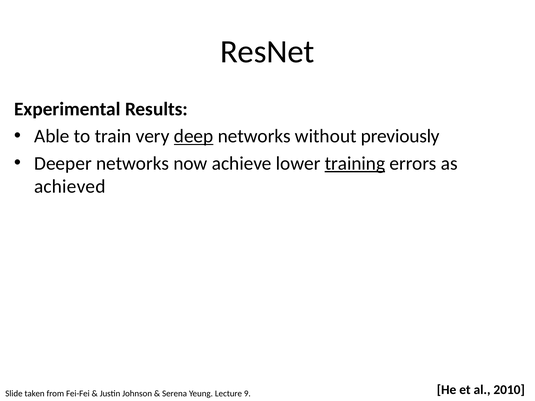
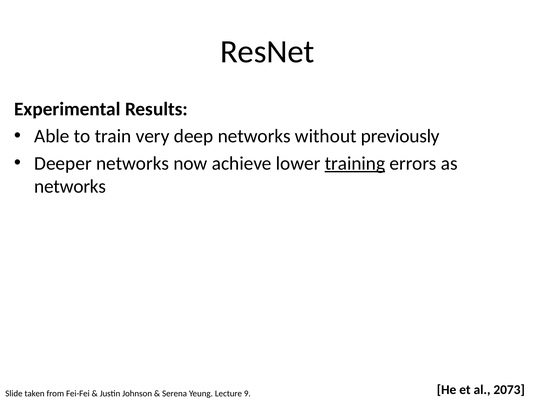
deep underline: present -> none (194, 136)
achieved: achieved -> networks (70, 187)
2010: 2010 -> 2073 (509, 390)
